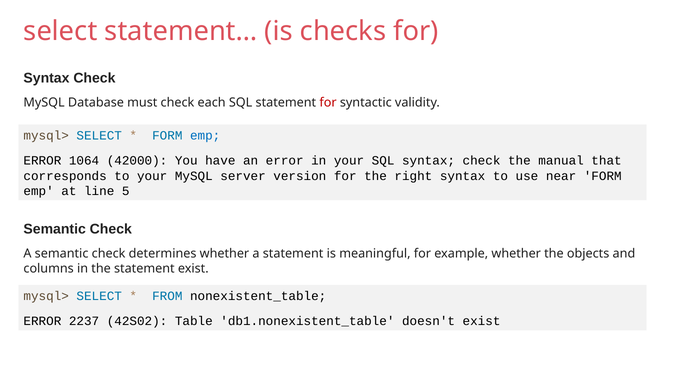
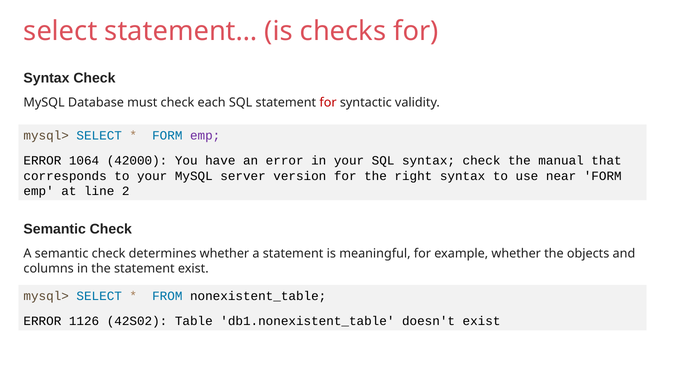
emp colour: blue -> purple (205, 135)
5: 5 -> 2 (126, 191)
2237: 2237 -> 1126 (84, 321)
